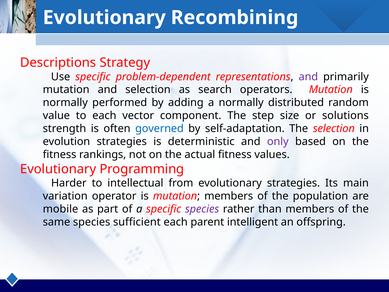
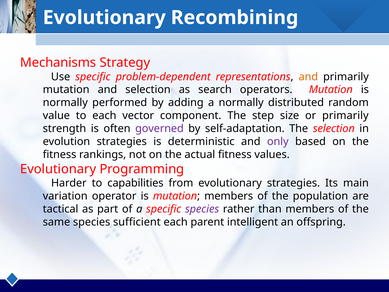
Descriptions: Descriptions -> Mechanisms (58, 63)
and colour: purple -> orange (308, 77)
or solutions: solutions -> primarily (345, 116)
governed colour: blue -> purple (159, 129)
intellectual: intellectual -> capabilities (135, 183)
mobile: mobile -> tactical (61, 209)
